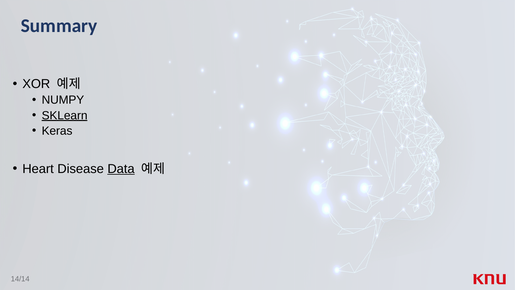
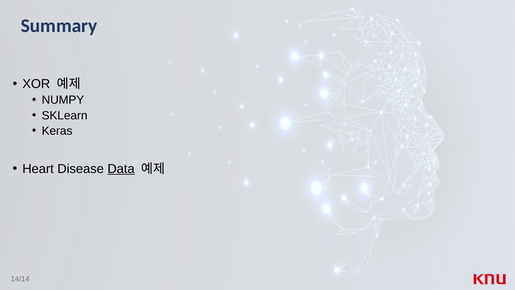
SKLearn underline: present -> none (65, 115)
